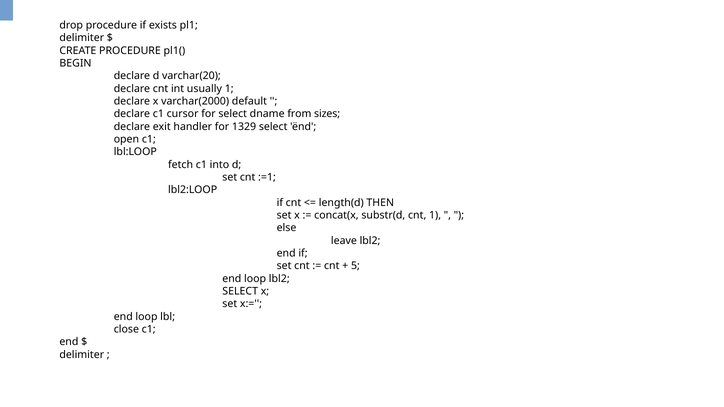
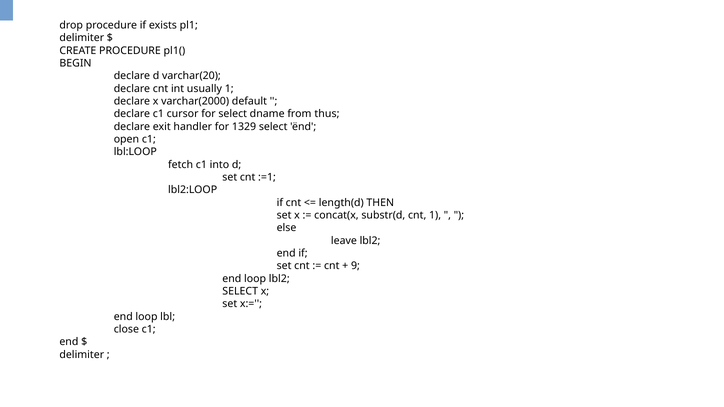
sizes: sizes -> thus (327, 114)
5: 5 -> 9 (355, 266)
